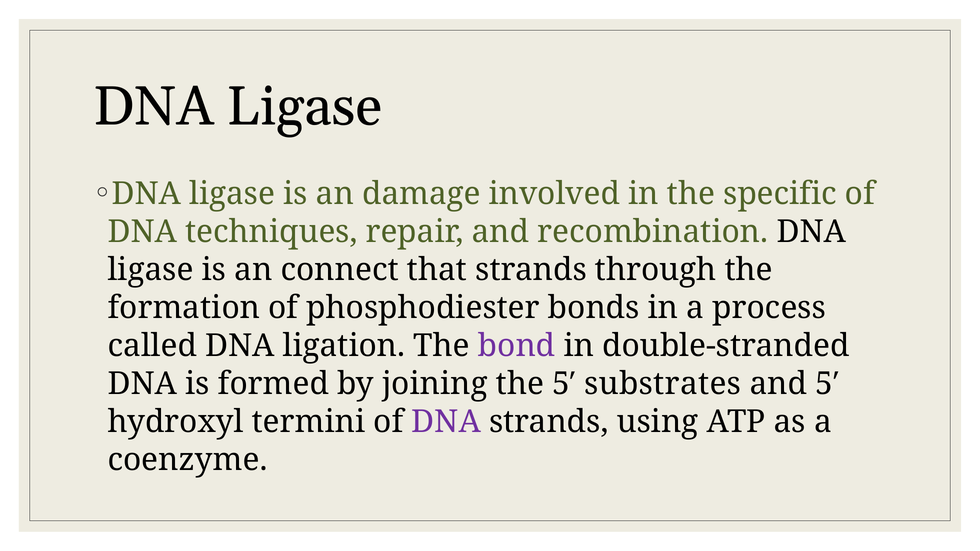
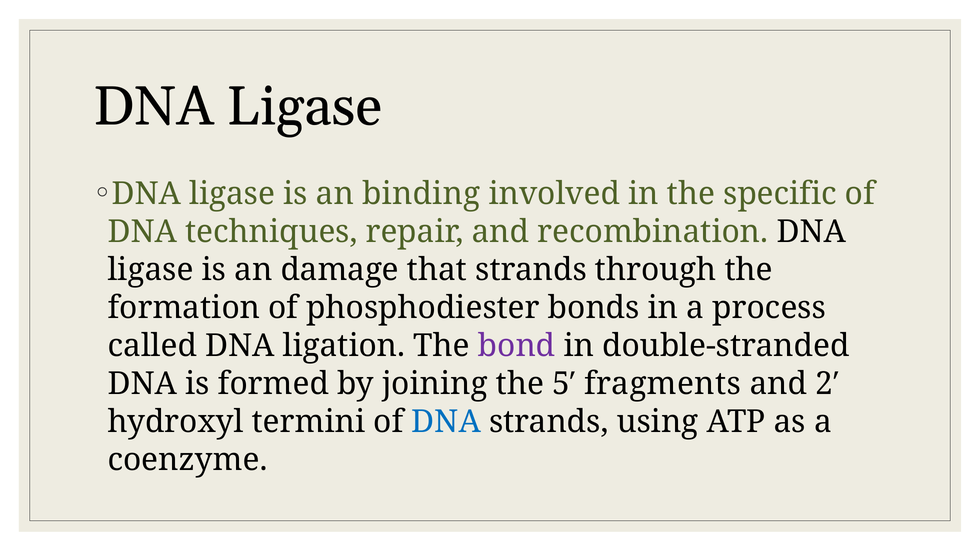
damage: damage -> binding (421, 194)
connect: connect -> damage (340, 270)
substrates: substrates -> fragments (663, 384)
and 5′: 5′ -> 2′ (827, 384)
DNA colour: purple -> blue (446, 422)
